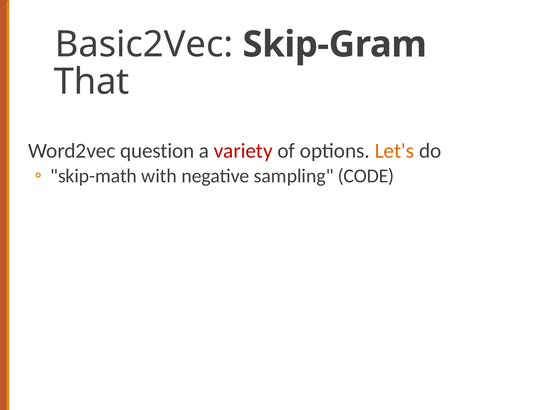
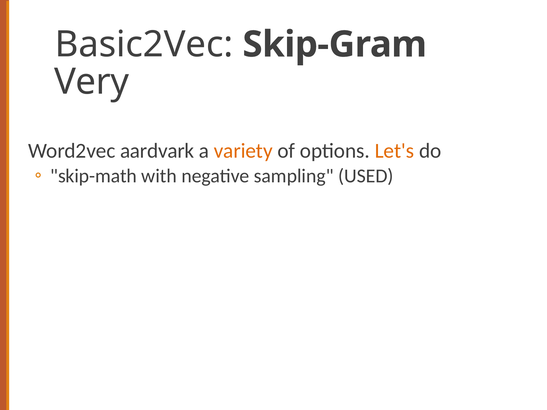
That: That -> Very (92, 82)
question: question -> aardvark (157, 151)
variety colour: red -> orange (243, 151)
CODE: CODE -> USED (366, 176)
